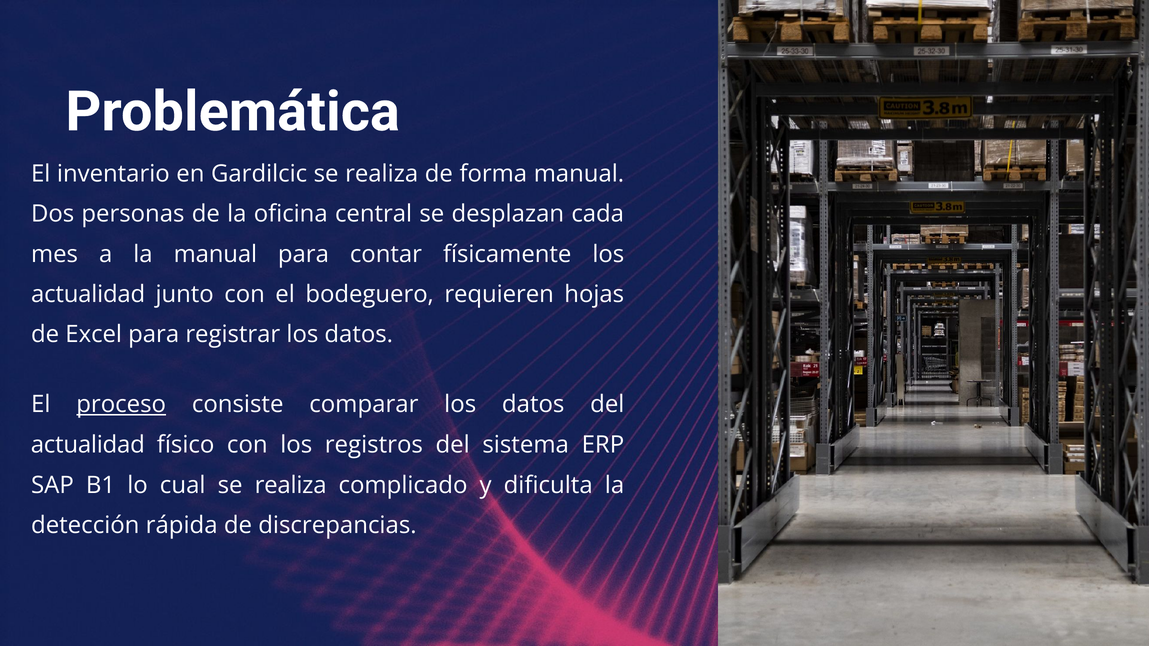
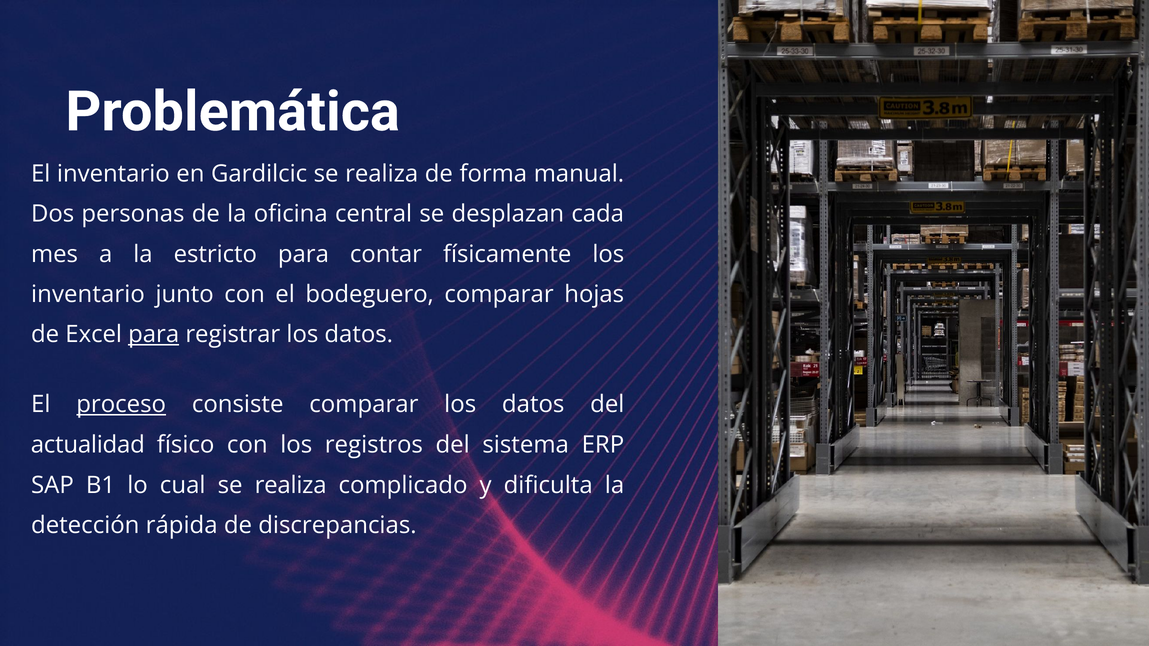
la manual: manual -> estricto (215, 254)
actualidad: actualidad -> inventario (88, 295)
bodeguero requieren: requieren -> comparar (499, 295)
para underline: none -> present (154, 335)
